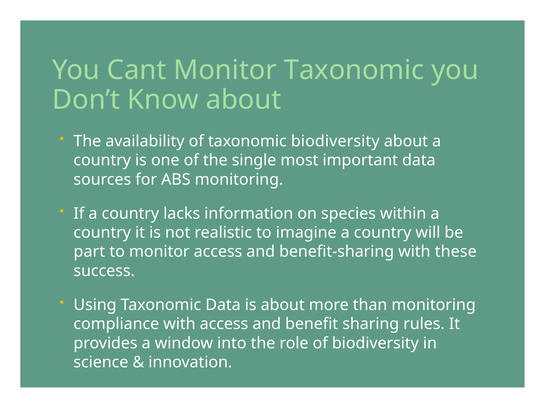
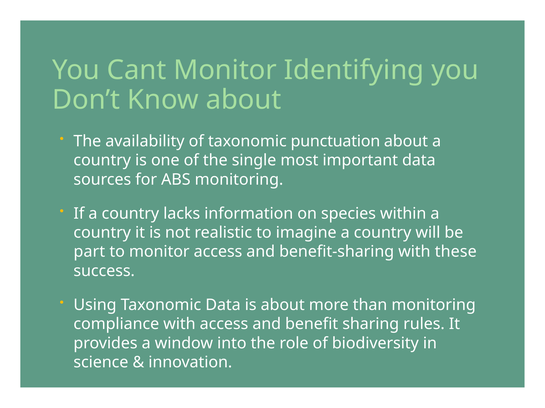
Monitor Taxonomic: Taxonomic -> Identifying (354, 70)
taxonomic biodiversity: biodiversity -> punctuation (335, 141)
